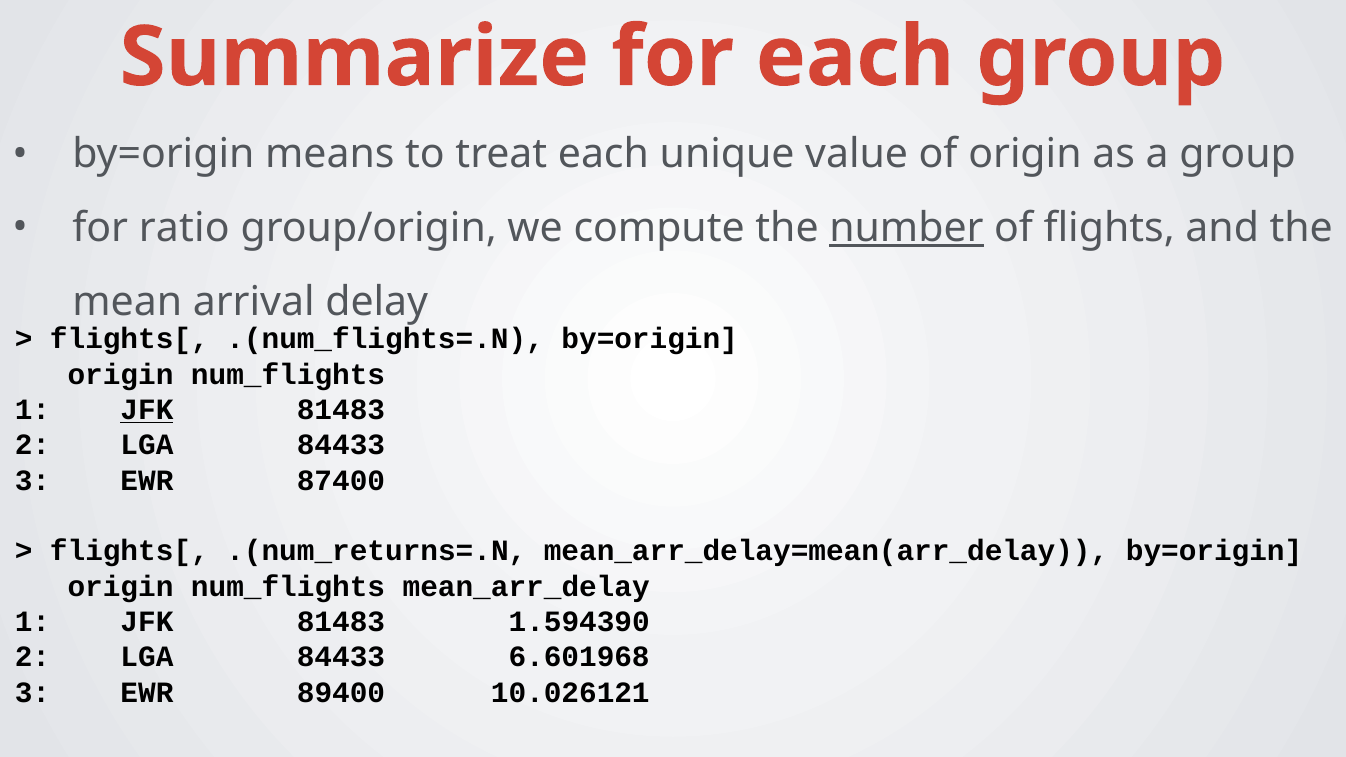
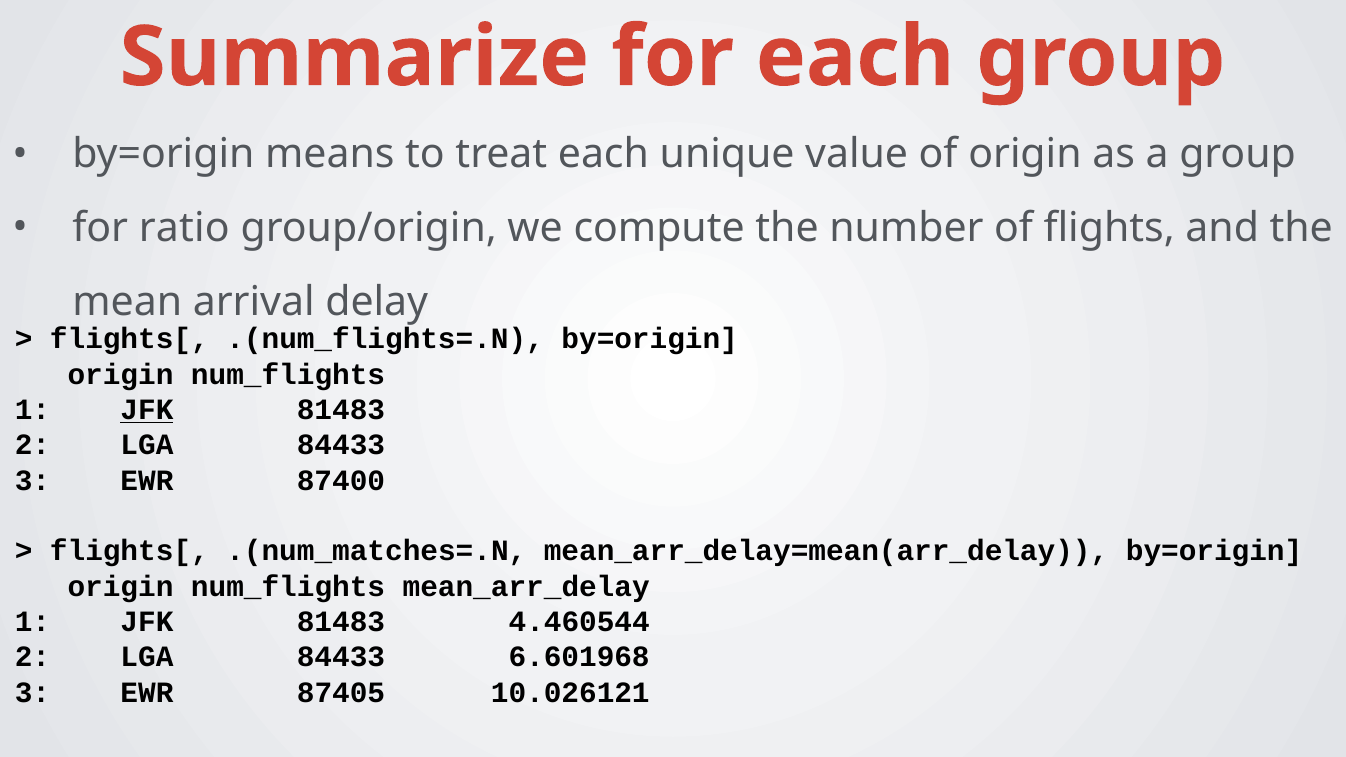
number underline: present -> none (906, 228)
.(num_returns=.N: .(num_returns=.N -> .(num_matches=.N (376, 551)
1.594390: 1.594390 -> 4.460544 (579, 622)
89400: 89400 -> 87405 (341, 693)
